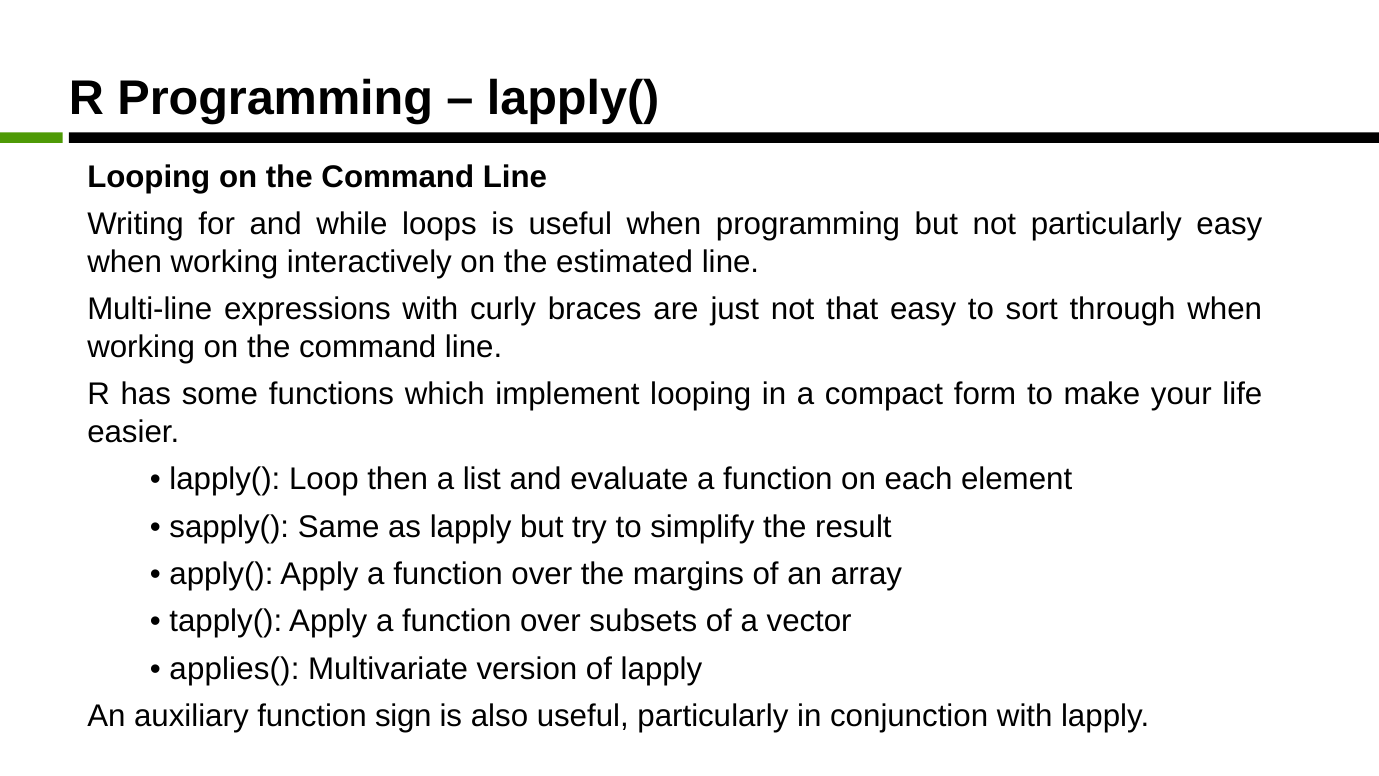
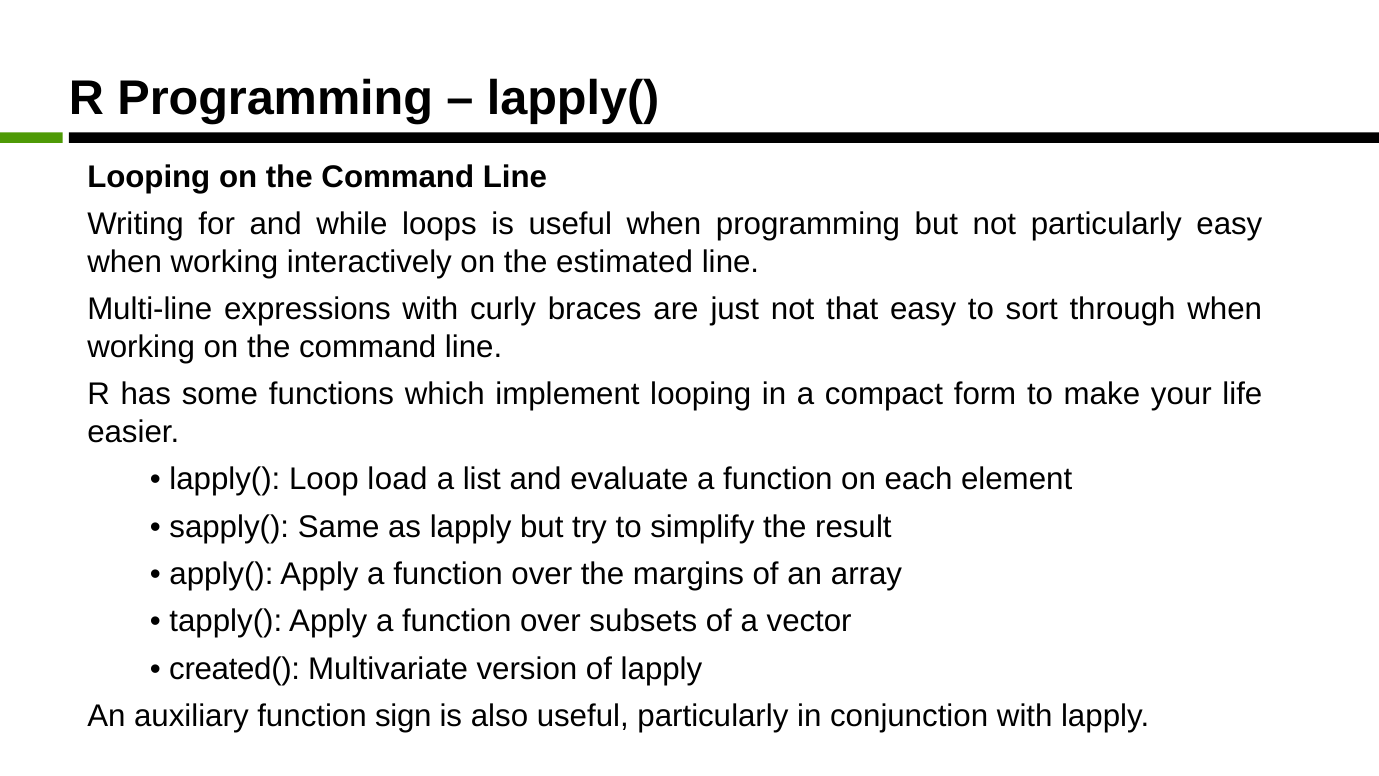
then: then -> load (398, 479)
applies(: applies( -> created( (235, 669)
